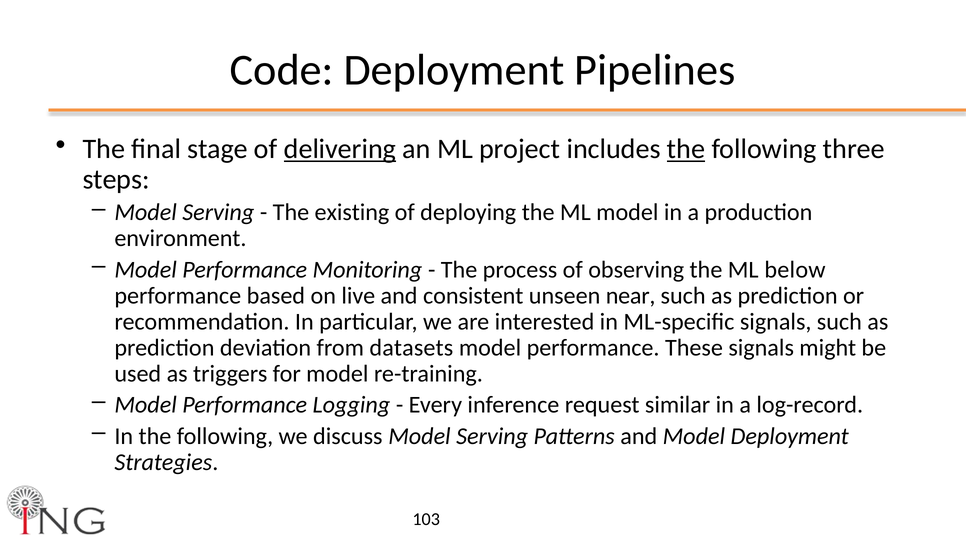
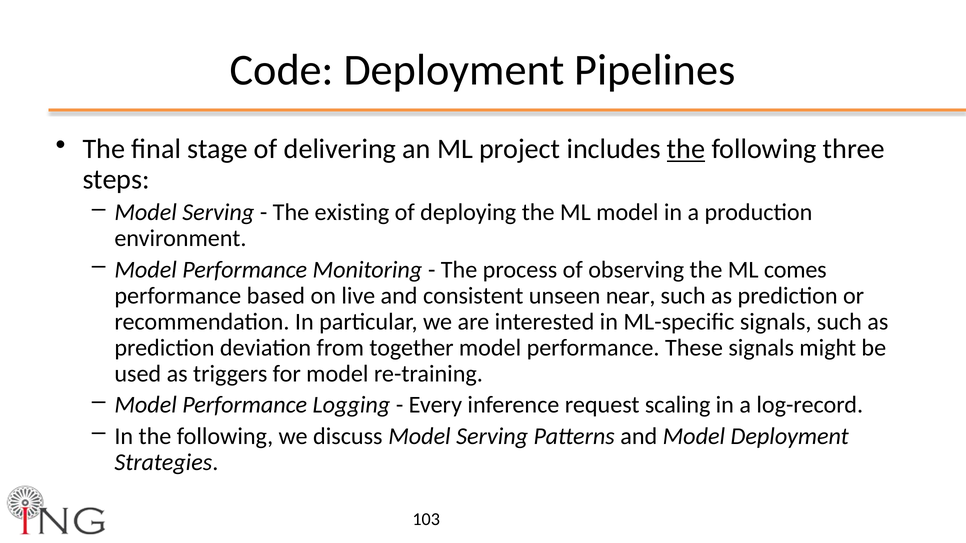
delivering underline: present -> none (340, 149)
below: below -> comes (795, 270)
datasets: datasets -> together (412, 348)
similar: similar -> scaling (678, 405)
